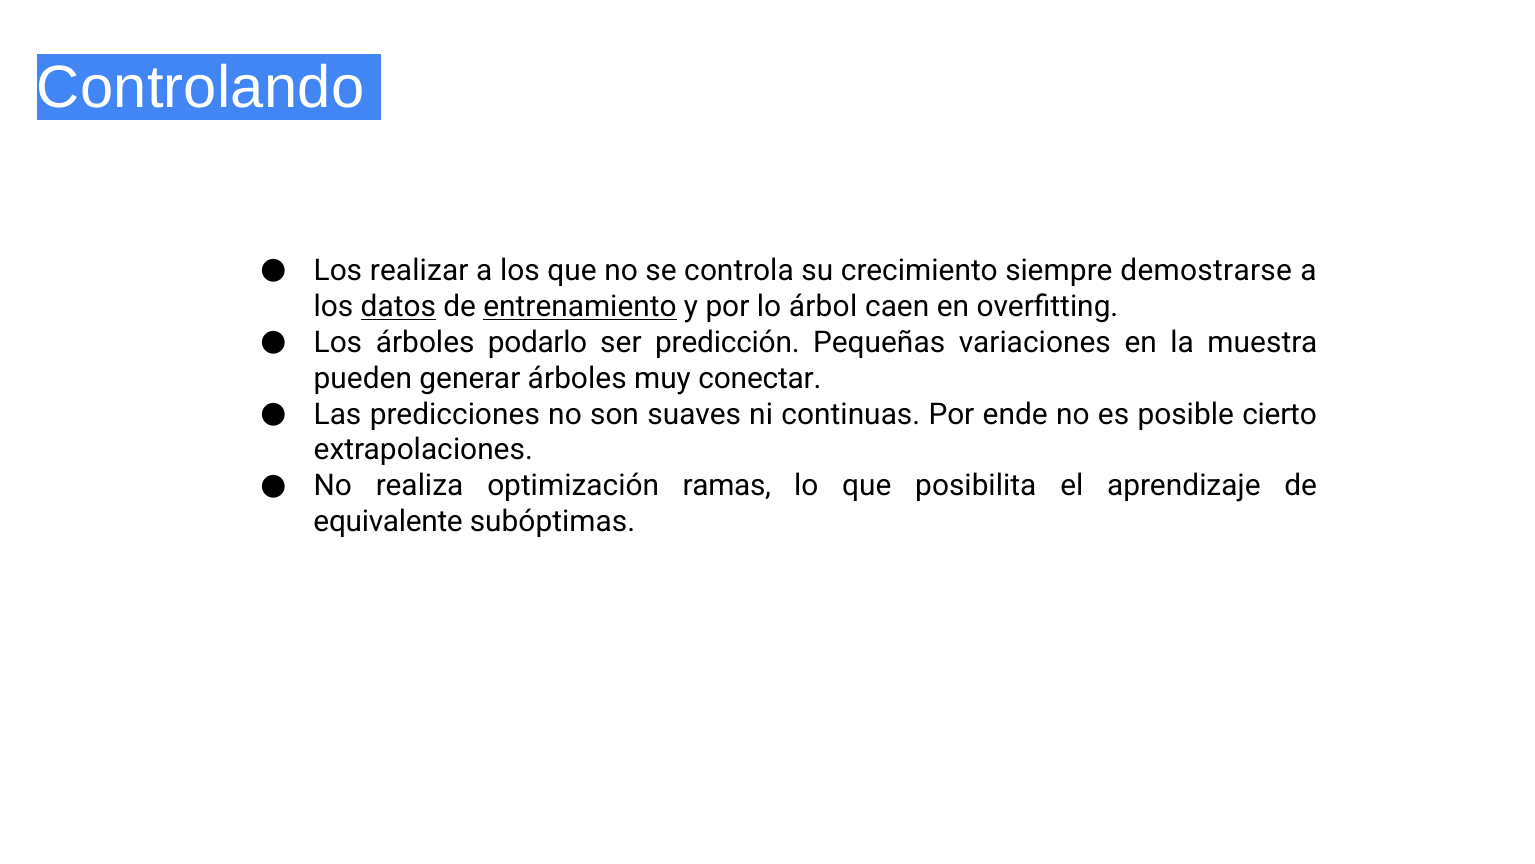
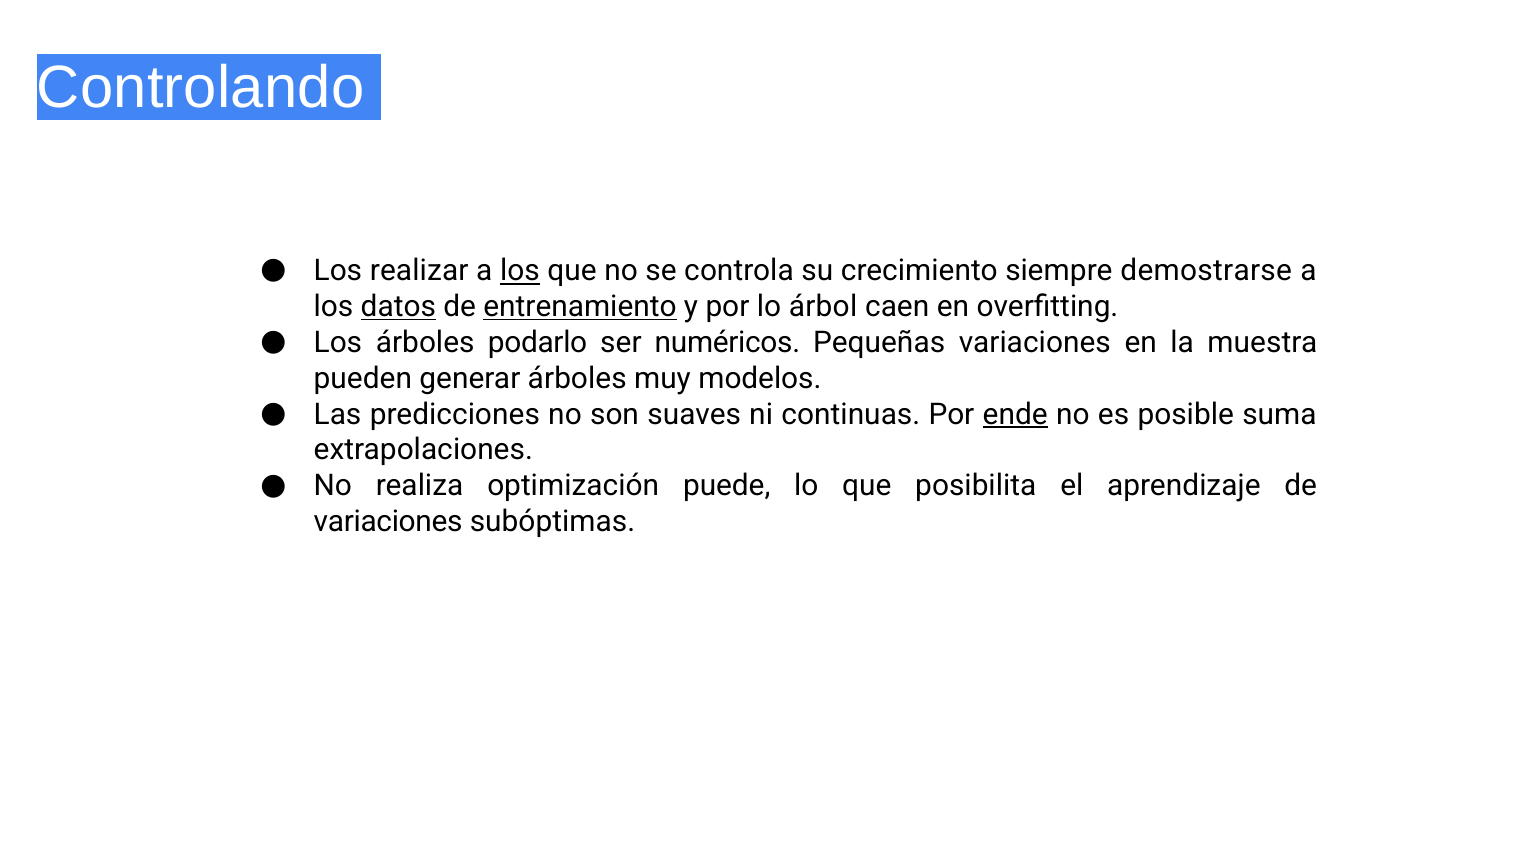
los underline: none -> present (520, 271)
predicción: predicción -> numéricos (727, 342)
conectar: conectar -> modelos (760, 378)
ende underline: none -> present (1015, 414)
cierto: cierto -> suma (1279, 414)
ramas: ramas -> puede (727, 486)
equivalente: equivalente -> variaciones (388, 521)
